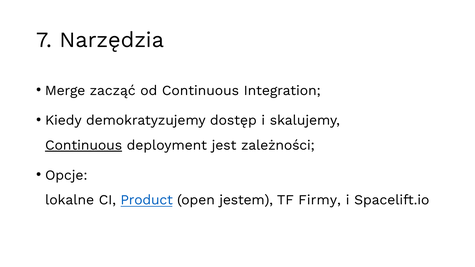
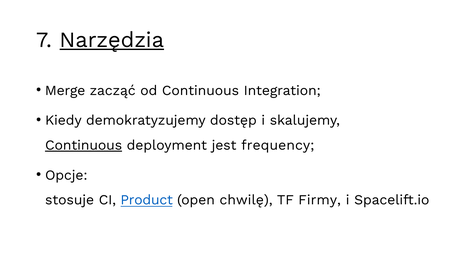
Narzędzia underline: none -> present (112, 40)
zależności: zależności -> frequency (278, 145)
lokalne: lokalne -> stosuje (70, 200)
jestem: jestem -> chwilę (246, 200)
